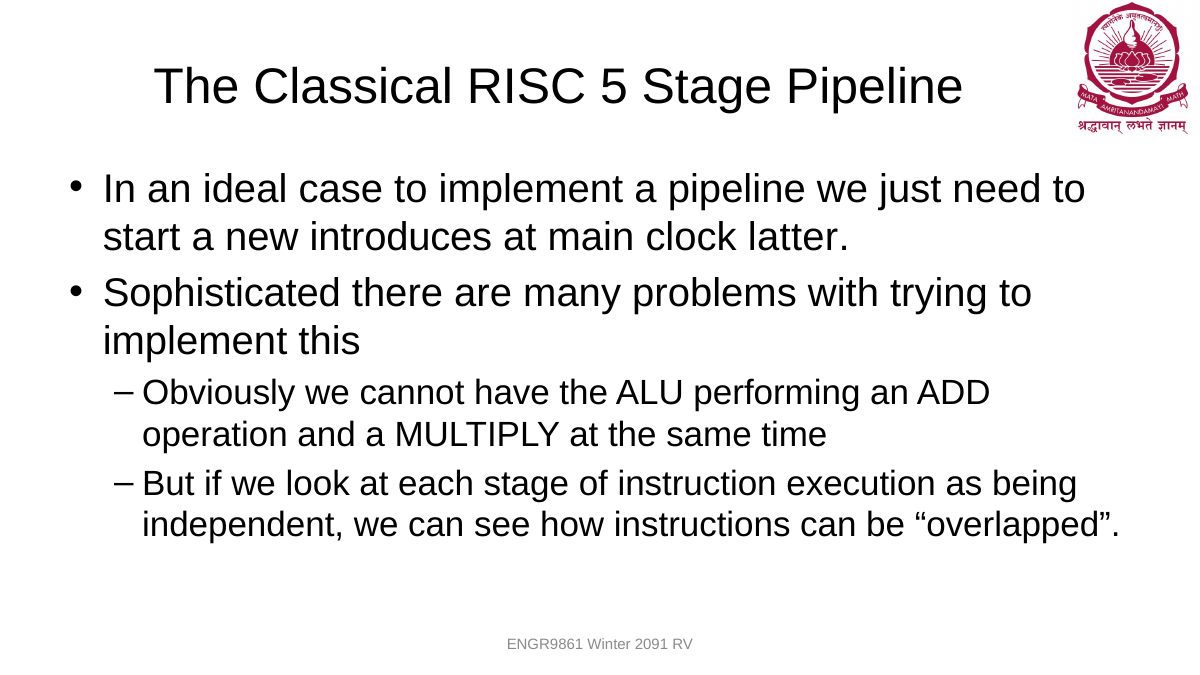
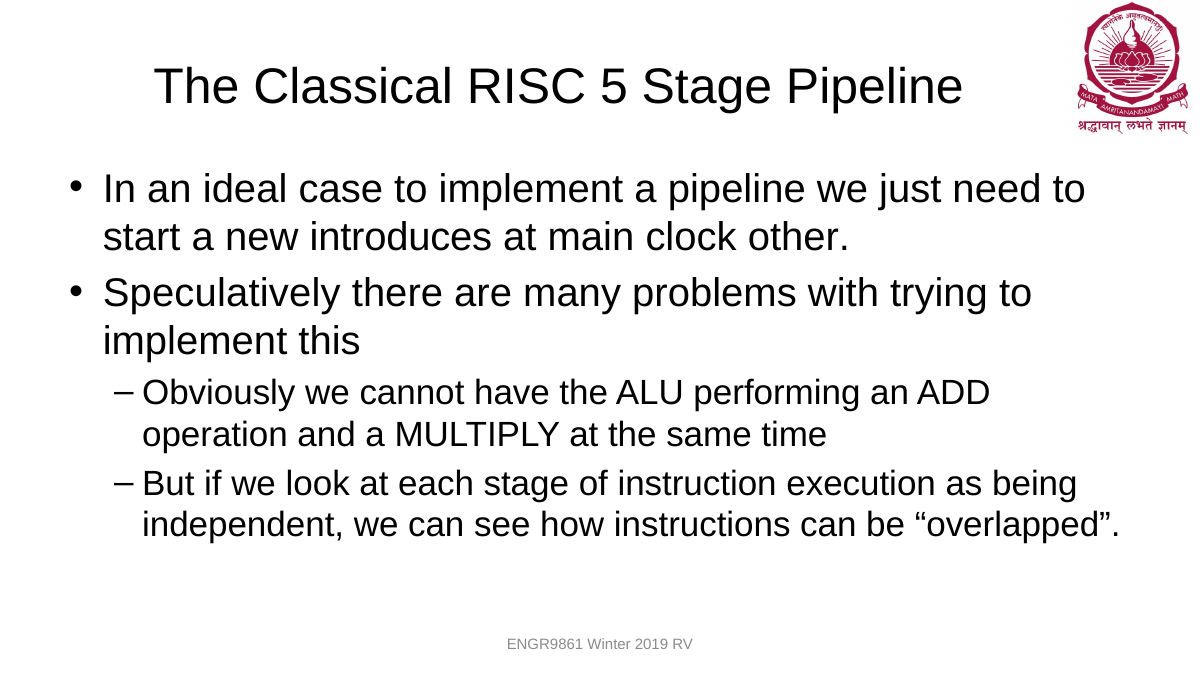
latter: latter -> other (799, 237)
Sophisticated: Sophisticated -> Speculatively (222, 293)
2091: 2091 -> 2019 (651, 645)
